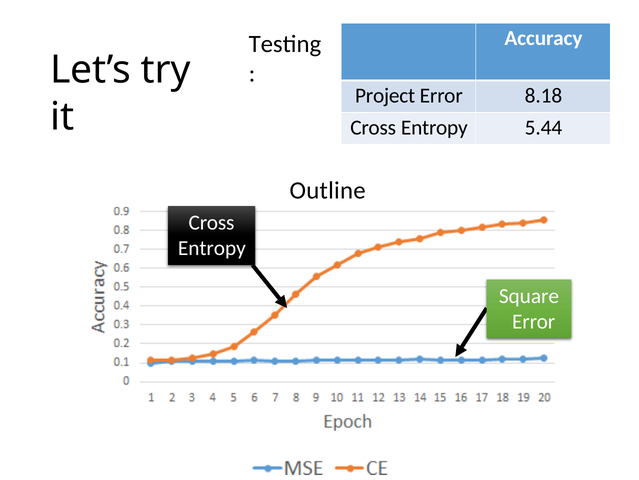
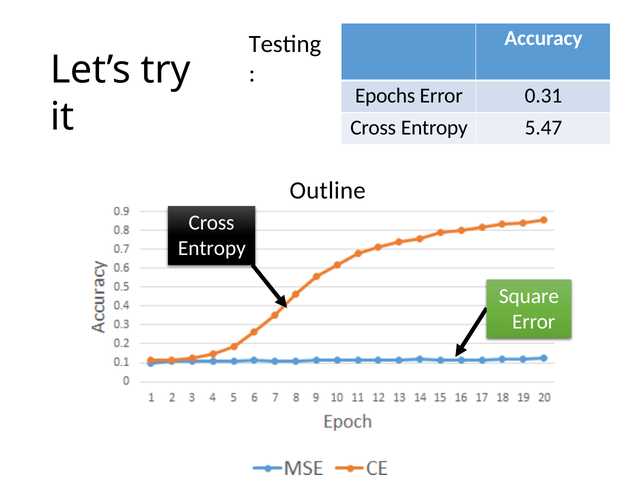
Project: Project -> Epochs (385, 95)
8.18: 8.18 -> 0.31 (543, 95)
5.44: 5.44 -> 5.47 (543, 127)
